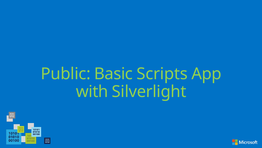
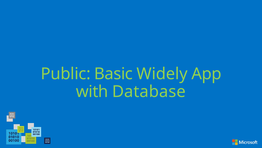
Scripts: Scripts -> Widely (162, 74)
Silverlight: Silverlight -> Database (149, 91)
